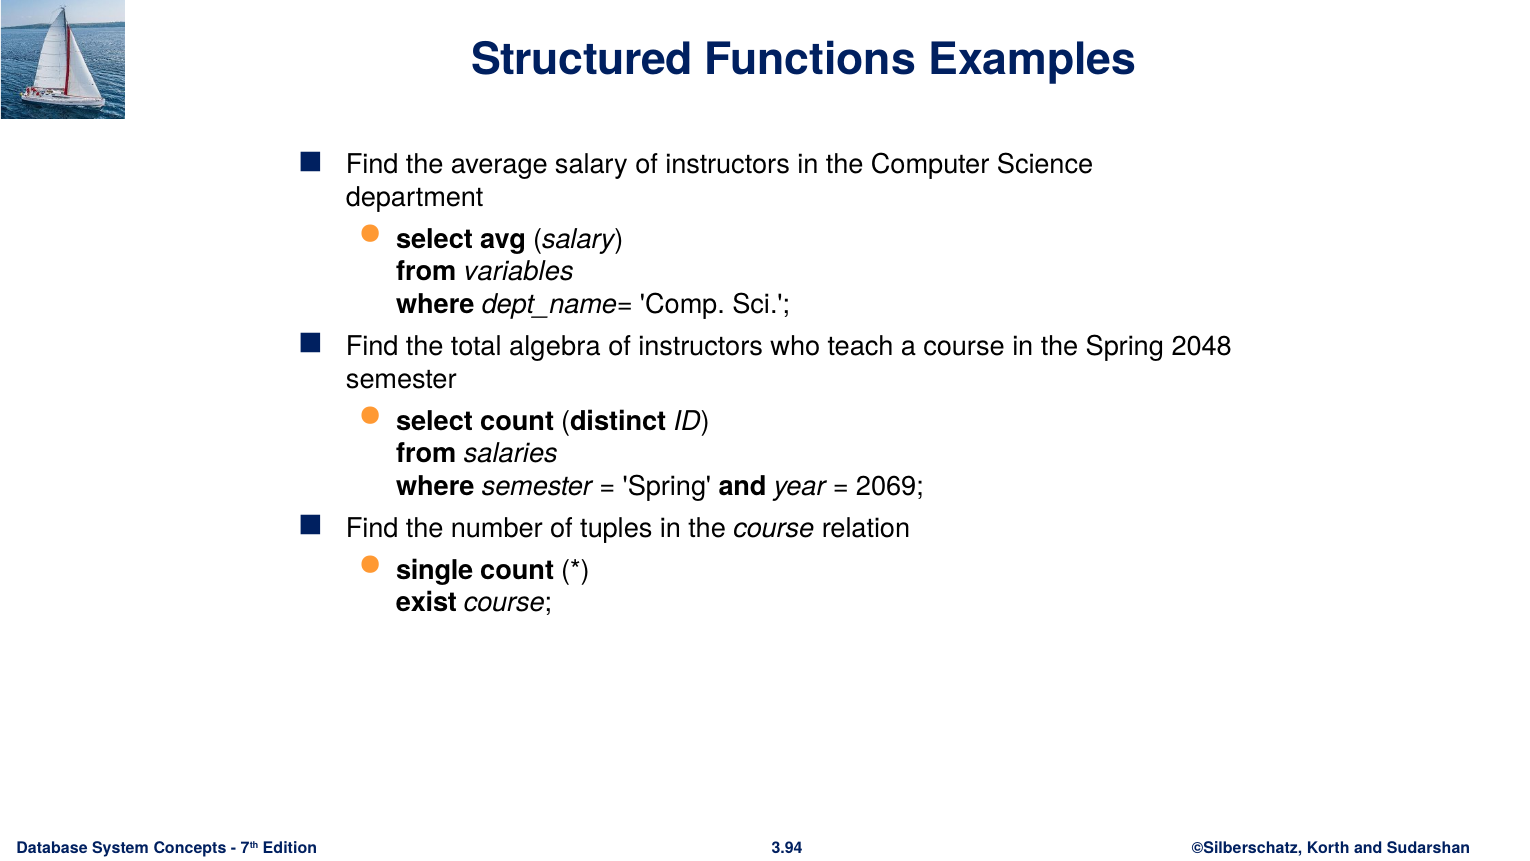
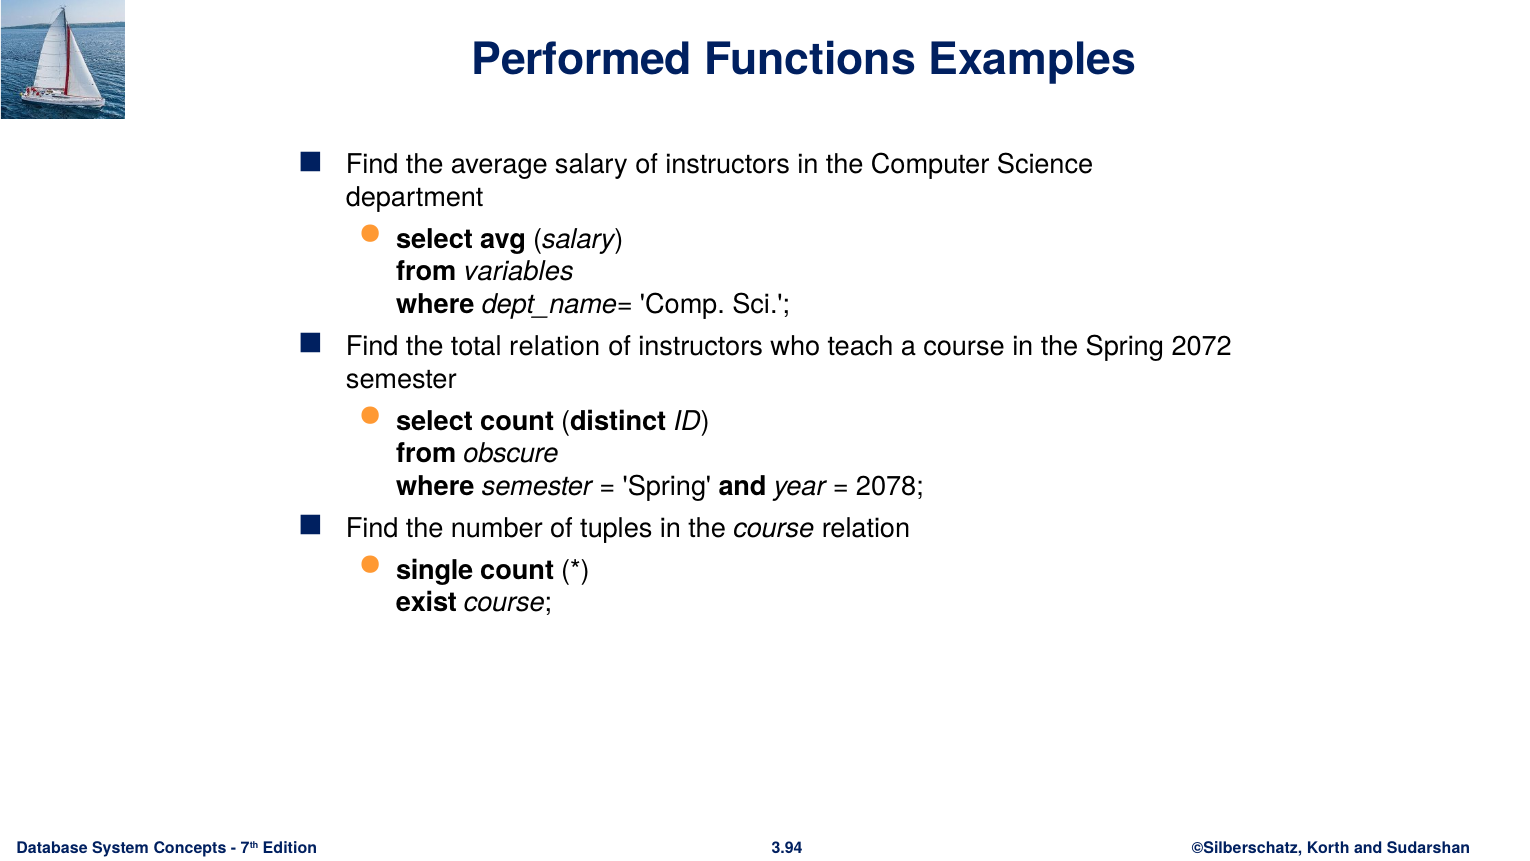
Structured: Structured -> Performed (582, 60)
total algebra: algebra -> relation (555, 346)
2048: 2048 -> 2072 (1202, 346)
salaries: salaries -> obscure (511, 453)
2069: 2069 -> 2078 (890, 486)
